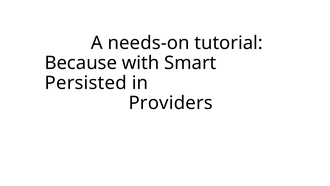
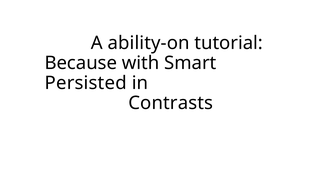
needs-on: needs-on -> ability-on (149, 43)
Providers: Providers -> Contrasts (171, 103)
